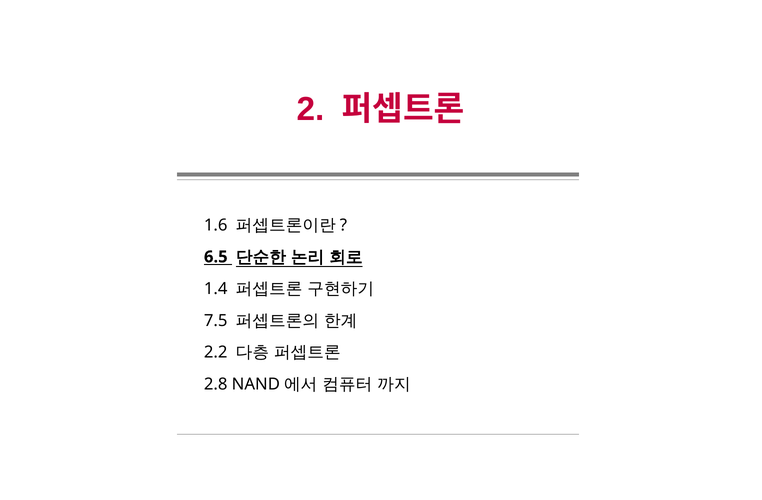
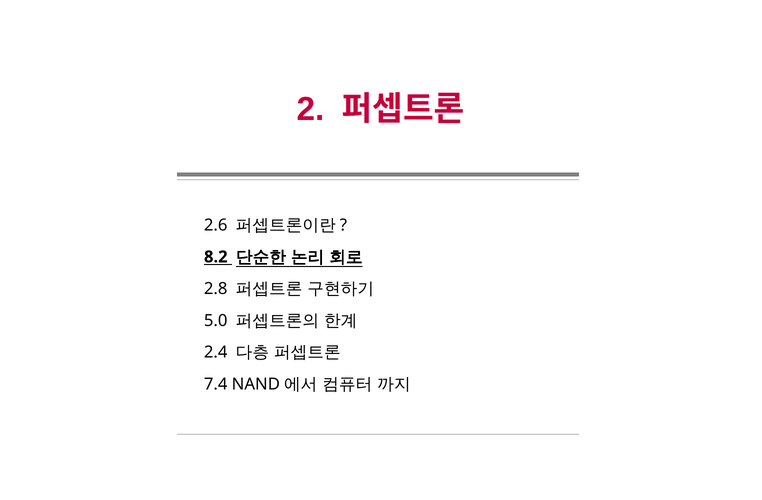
1.6: 1.6 -> 2.6 (216, 225)
6.5: 6.5 -> 8.2 (216, 257)
1.4: 1.4 -> 2.8 (216, 289)
7.5: 7.5 -> 5.0 (216, 321)
2.2: 2.2 -> 2.4 (216, 353)
2.8: 2.8 -> 7.4 (216, 385)
